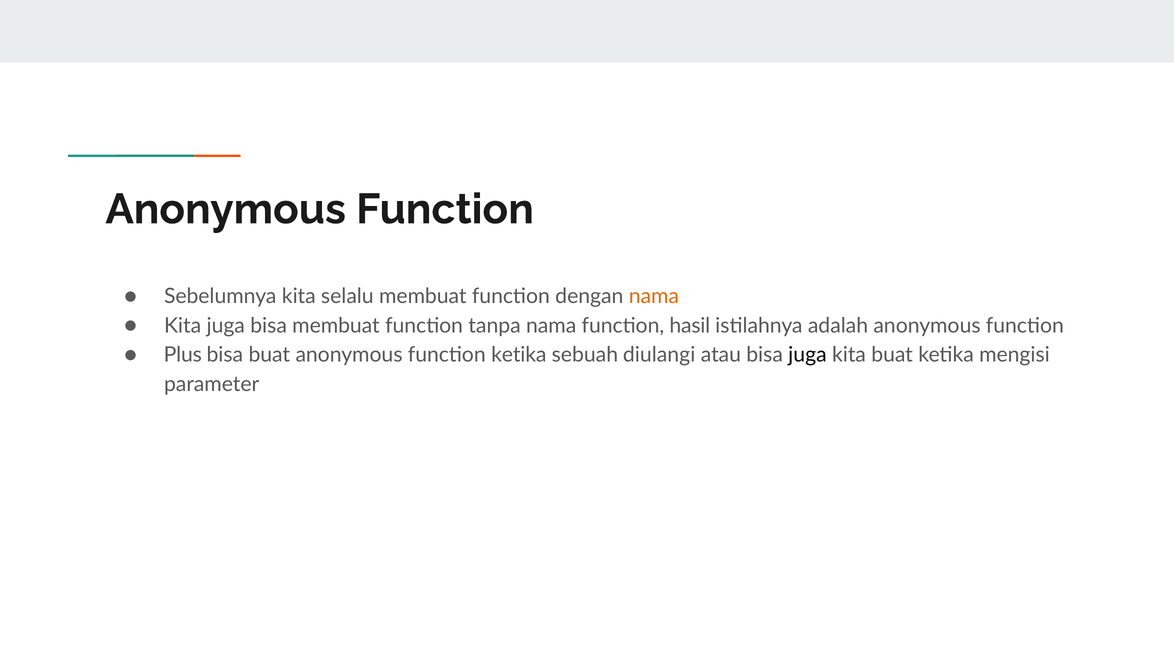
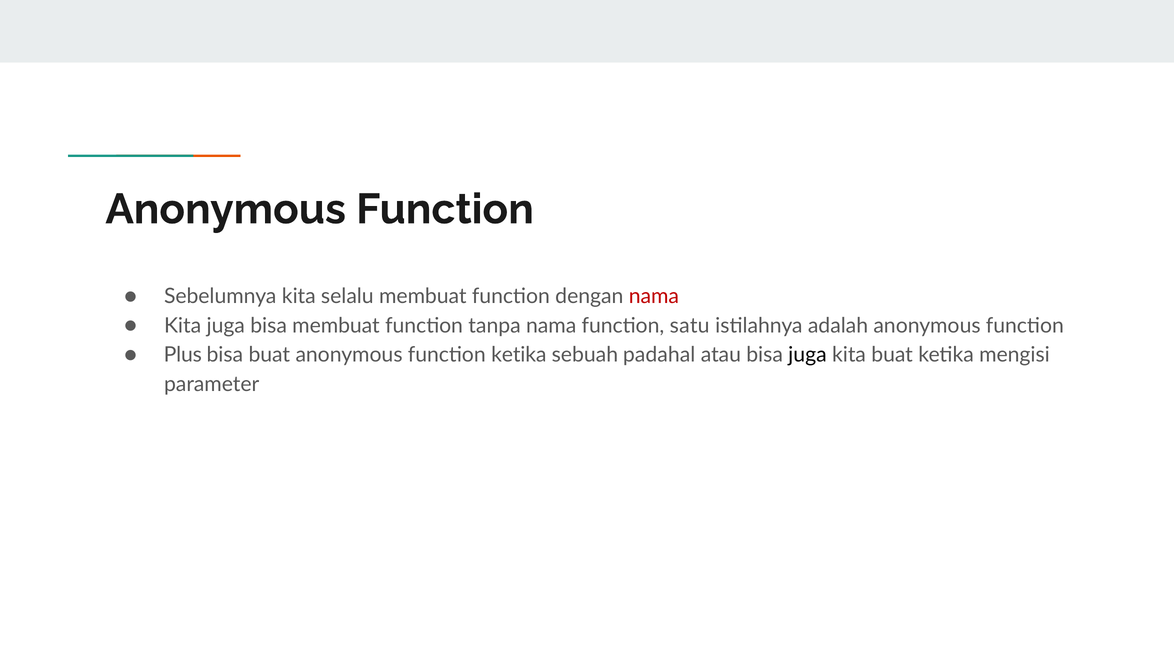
nama colour: orange -> red (654, 297)
hasil: hasil -> satu (690, 326)
diulangi: diulangi -> padahal (659, 355)
